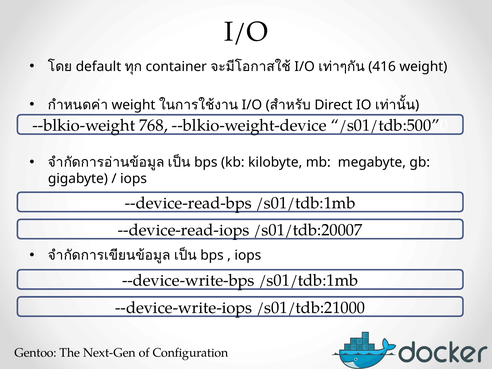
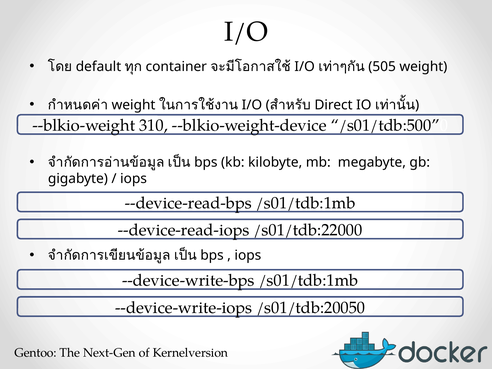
416: 416 -> 505 (382, 67)
768: 768 -> 310 (153, 126)
/s01/tdb:20007: /s01/tdb:20007 -> /s01/tdb:22000 (308, 230)
/s01/tdb:21000: /s01/tdb:21000 -> /s01/tdb:20050 (311, 308)
Configuration: Configuration -> Kernelversion (190, 353)
